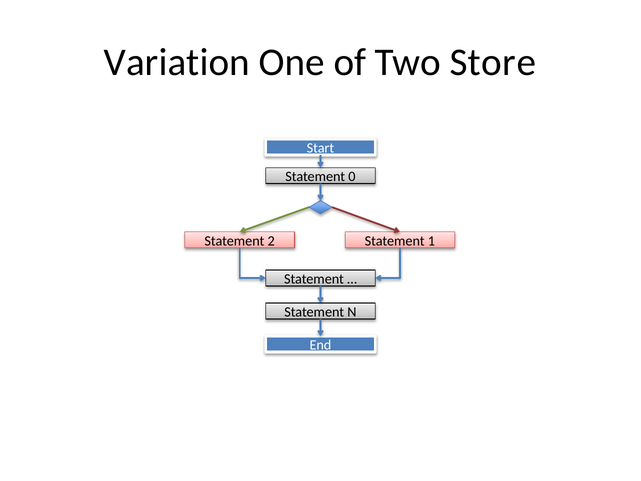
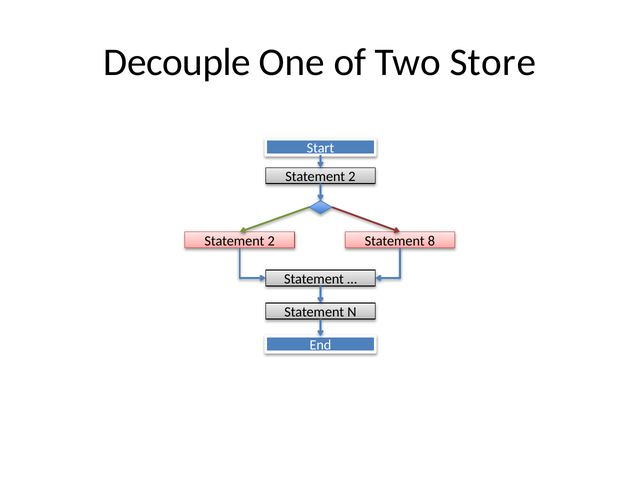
Variation: Variation -> Decouple (177, 62)
0: 0 -> 2 (352, 176)
1: 1 -> 8 (431, 241)
